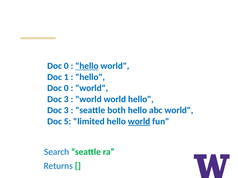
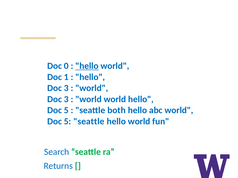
0: 0 -> 3 (66, 88)
3: 3 -> 5 (66, 111)
5 limited: limited -> seattle (89, 122)
world underline: present -> none (139, 122)
